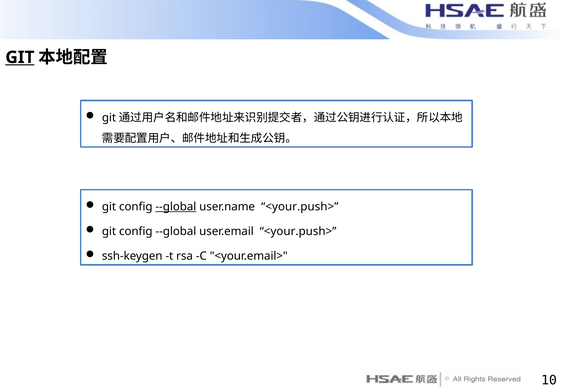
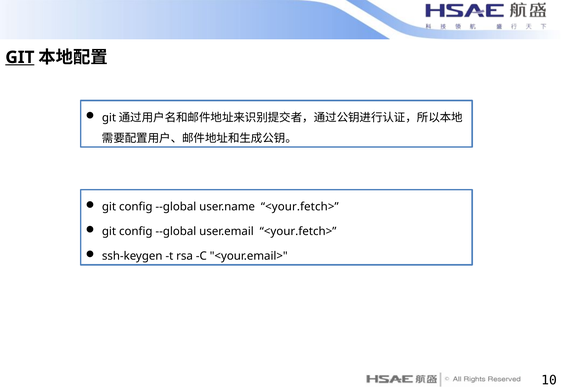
--global underline: present -> none (176, 207)
user.name <your.push>: <your.push> -> <your.fetch> (300, 207)
user.email <your.push>: <your.push> -> <your.fetch> (298, 232)
